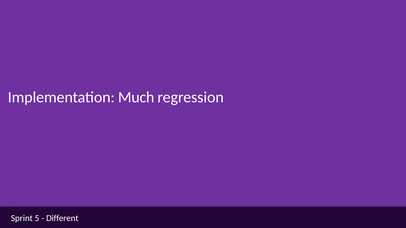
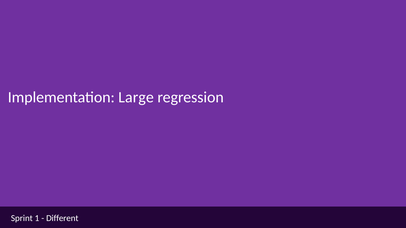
Much: Much -> Large (136, 97)
5: 5 -> 1 (37, 219)
